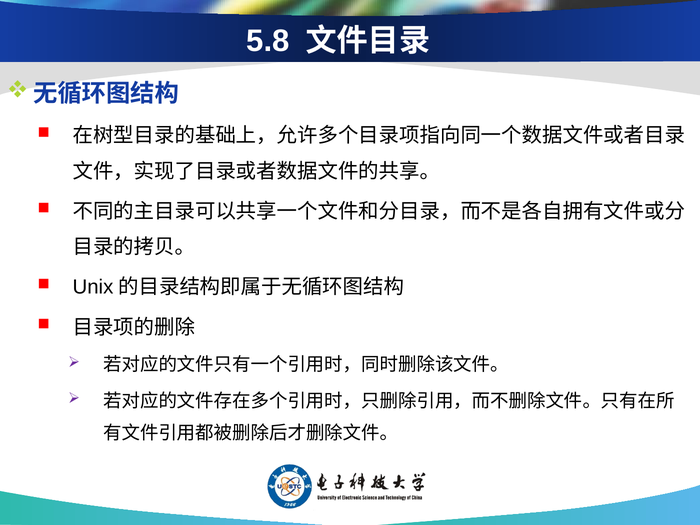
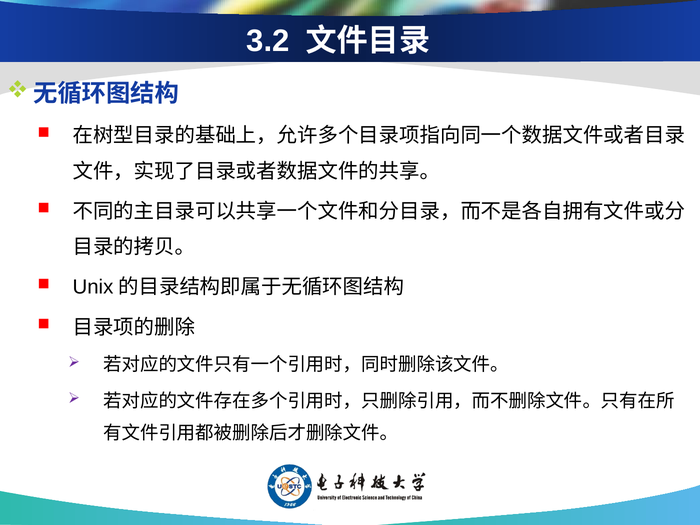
5.8: 5.8 -> 3.2 (268, 41)
